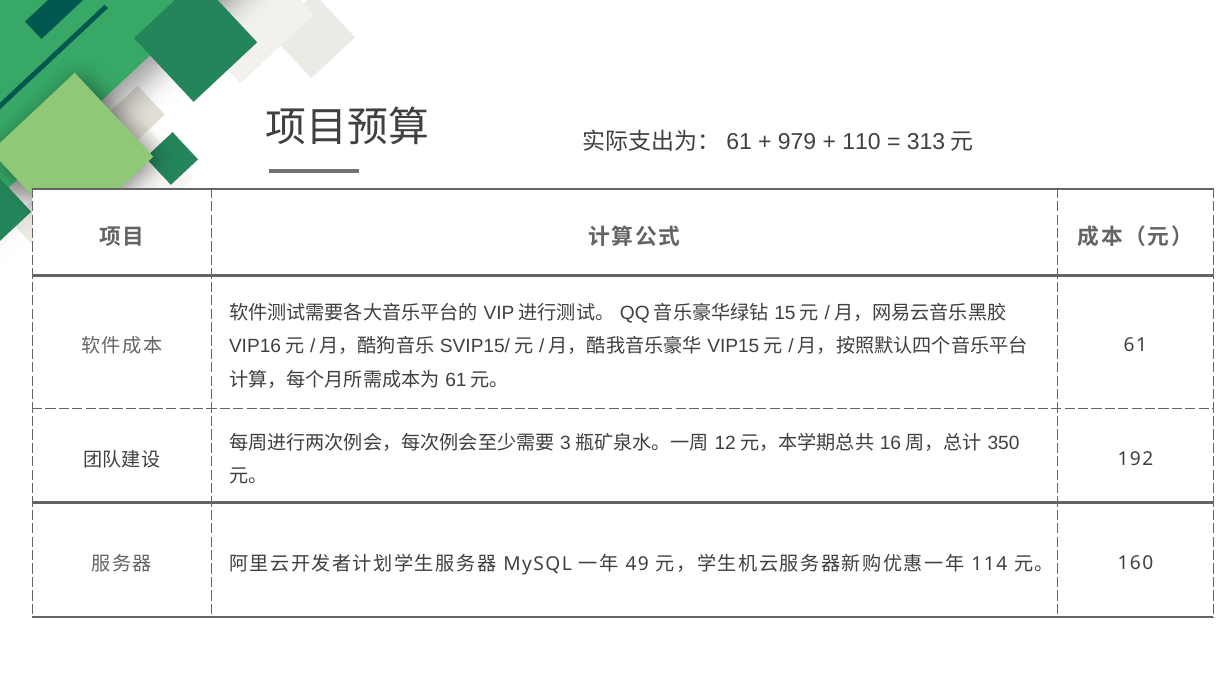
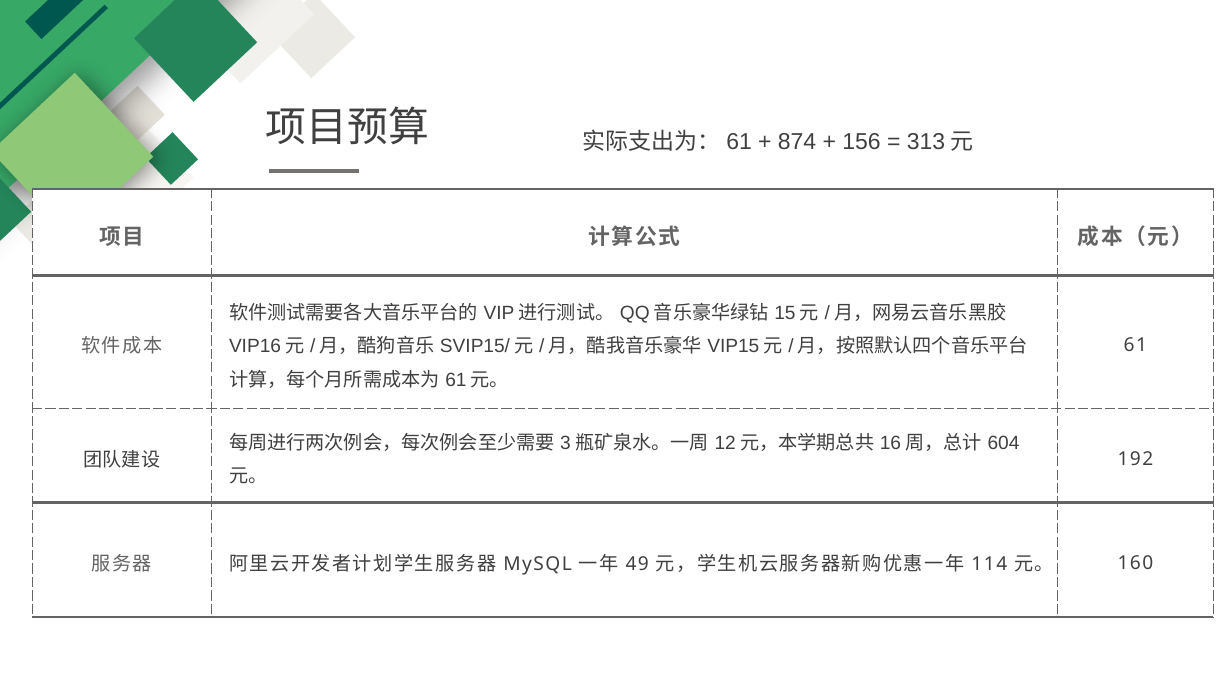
979: 979 -> 874 (797, 142)
110: 110 -> 156 (862, 142)
350: 350 -> 604 (1003, 443)
